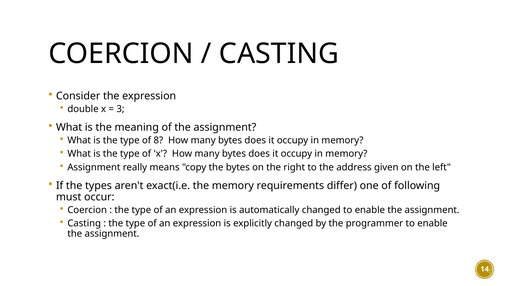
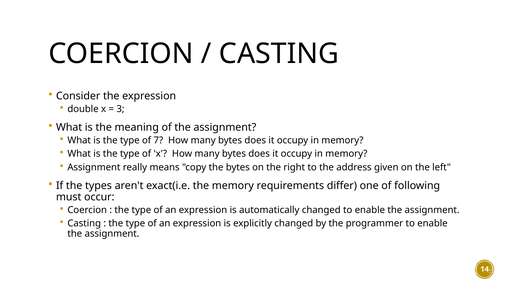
8: 8 -> 7 (158, 140)
